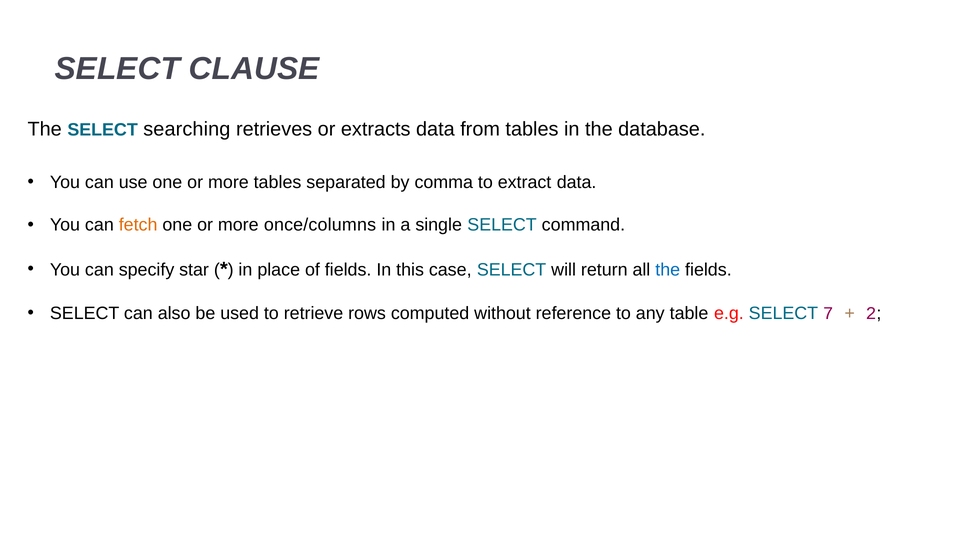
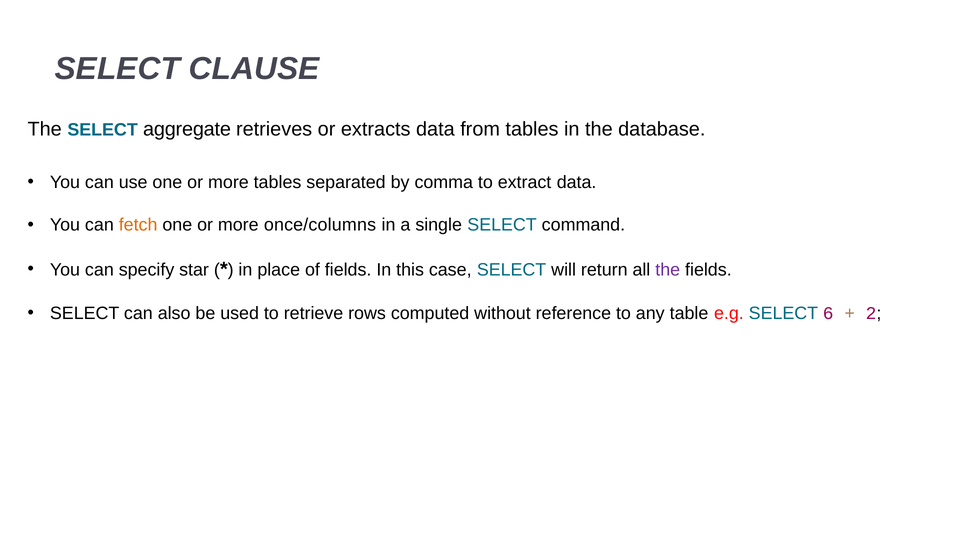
searching: searching -> aggregate (187, 129)
the colour: blue -> purple (668, 270)
7: 7 -> 6 (828, 313)
